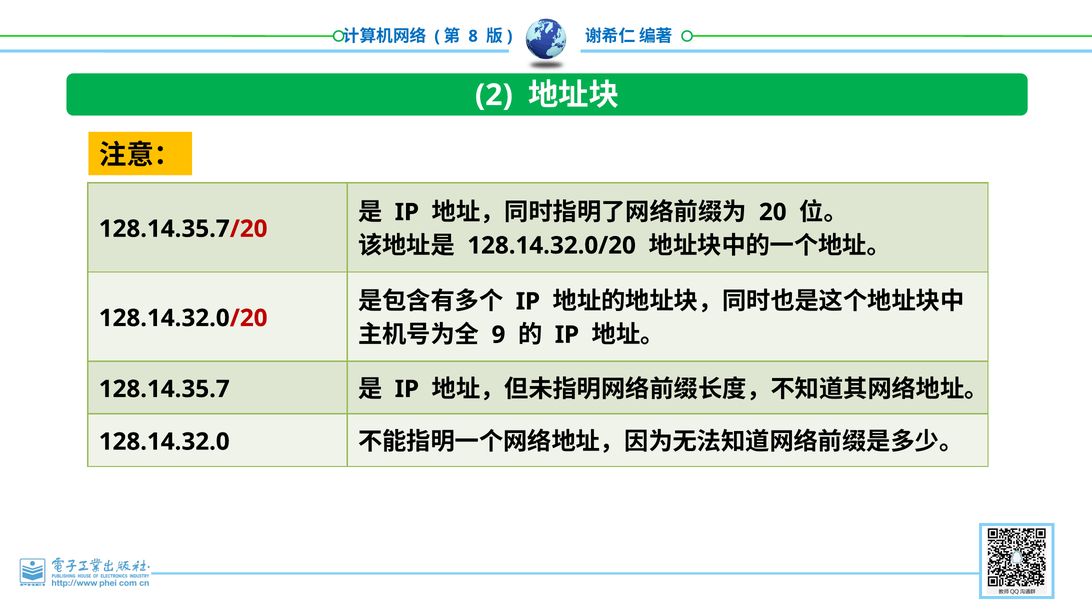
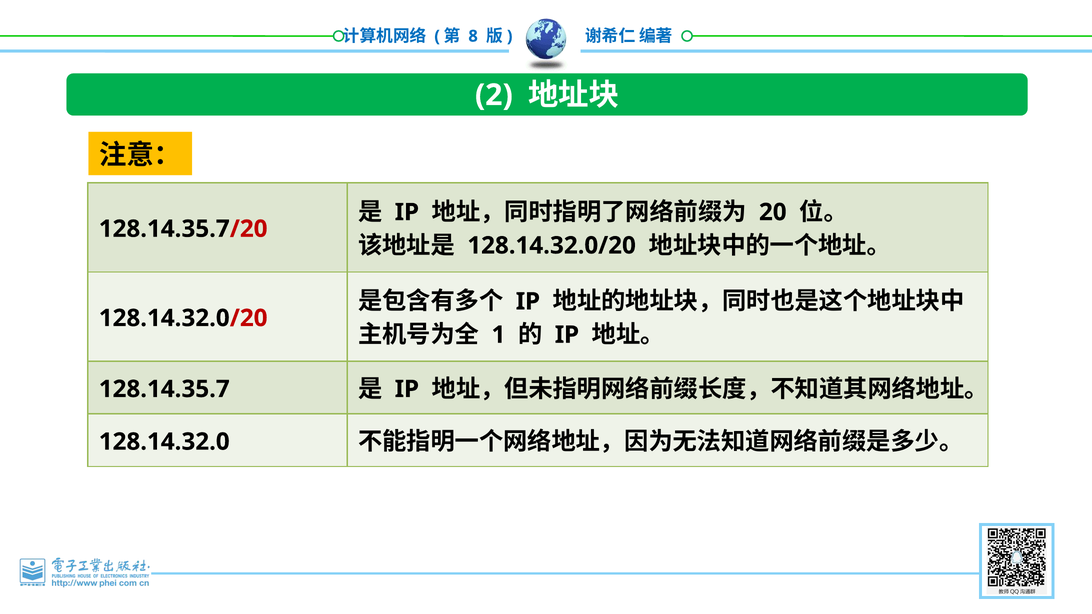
9: 9 -> 1 (498, 335)
